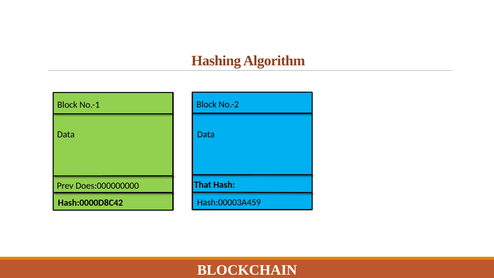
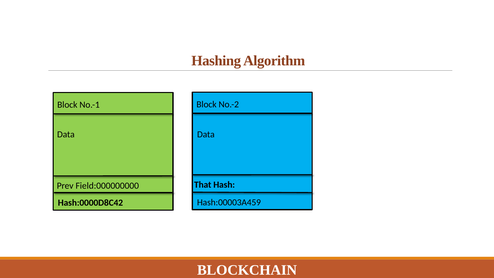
Does:000000000: Does:000000000 -> Field:000000000 (107, 186)
